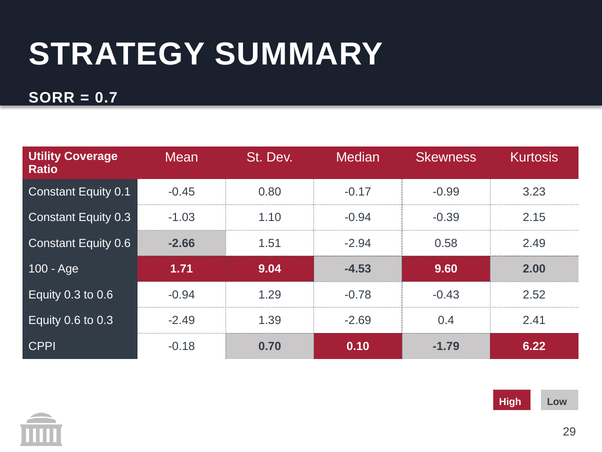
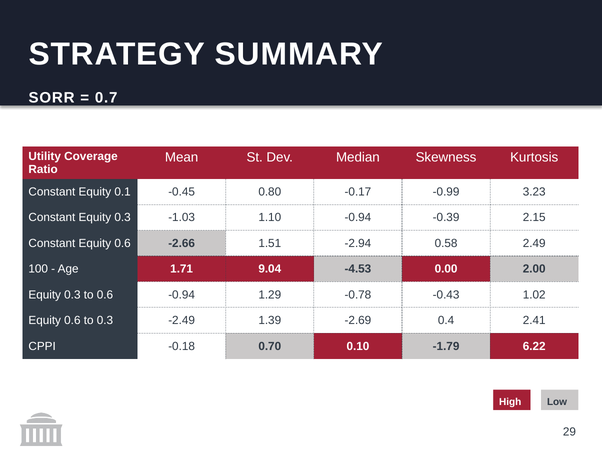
9.60: 9.60 -> 0.00 (446, 269)
2.52: 2.52 -> 1.02 (534, 294)
